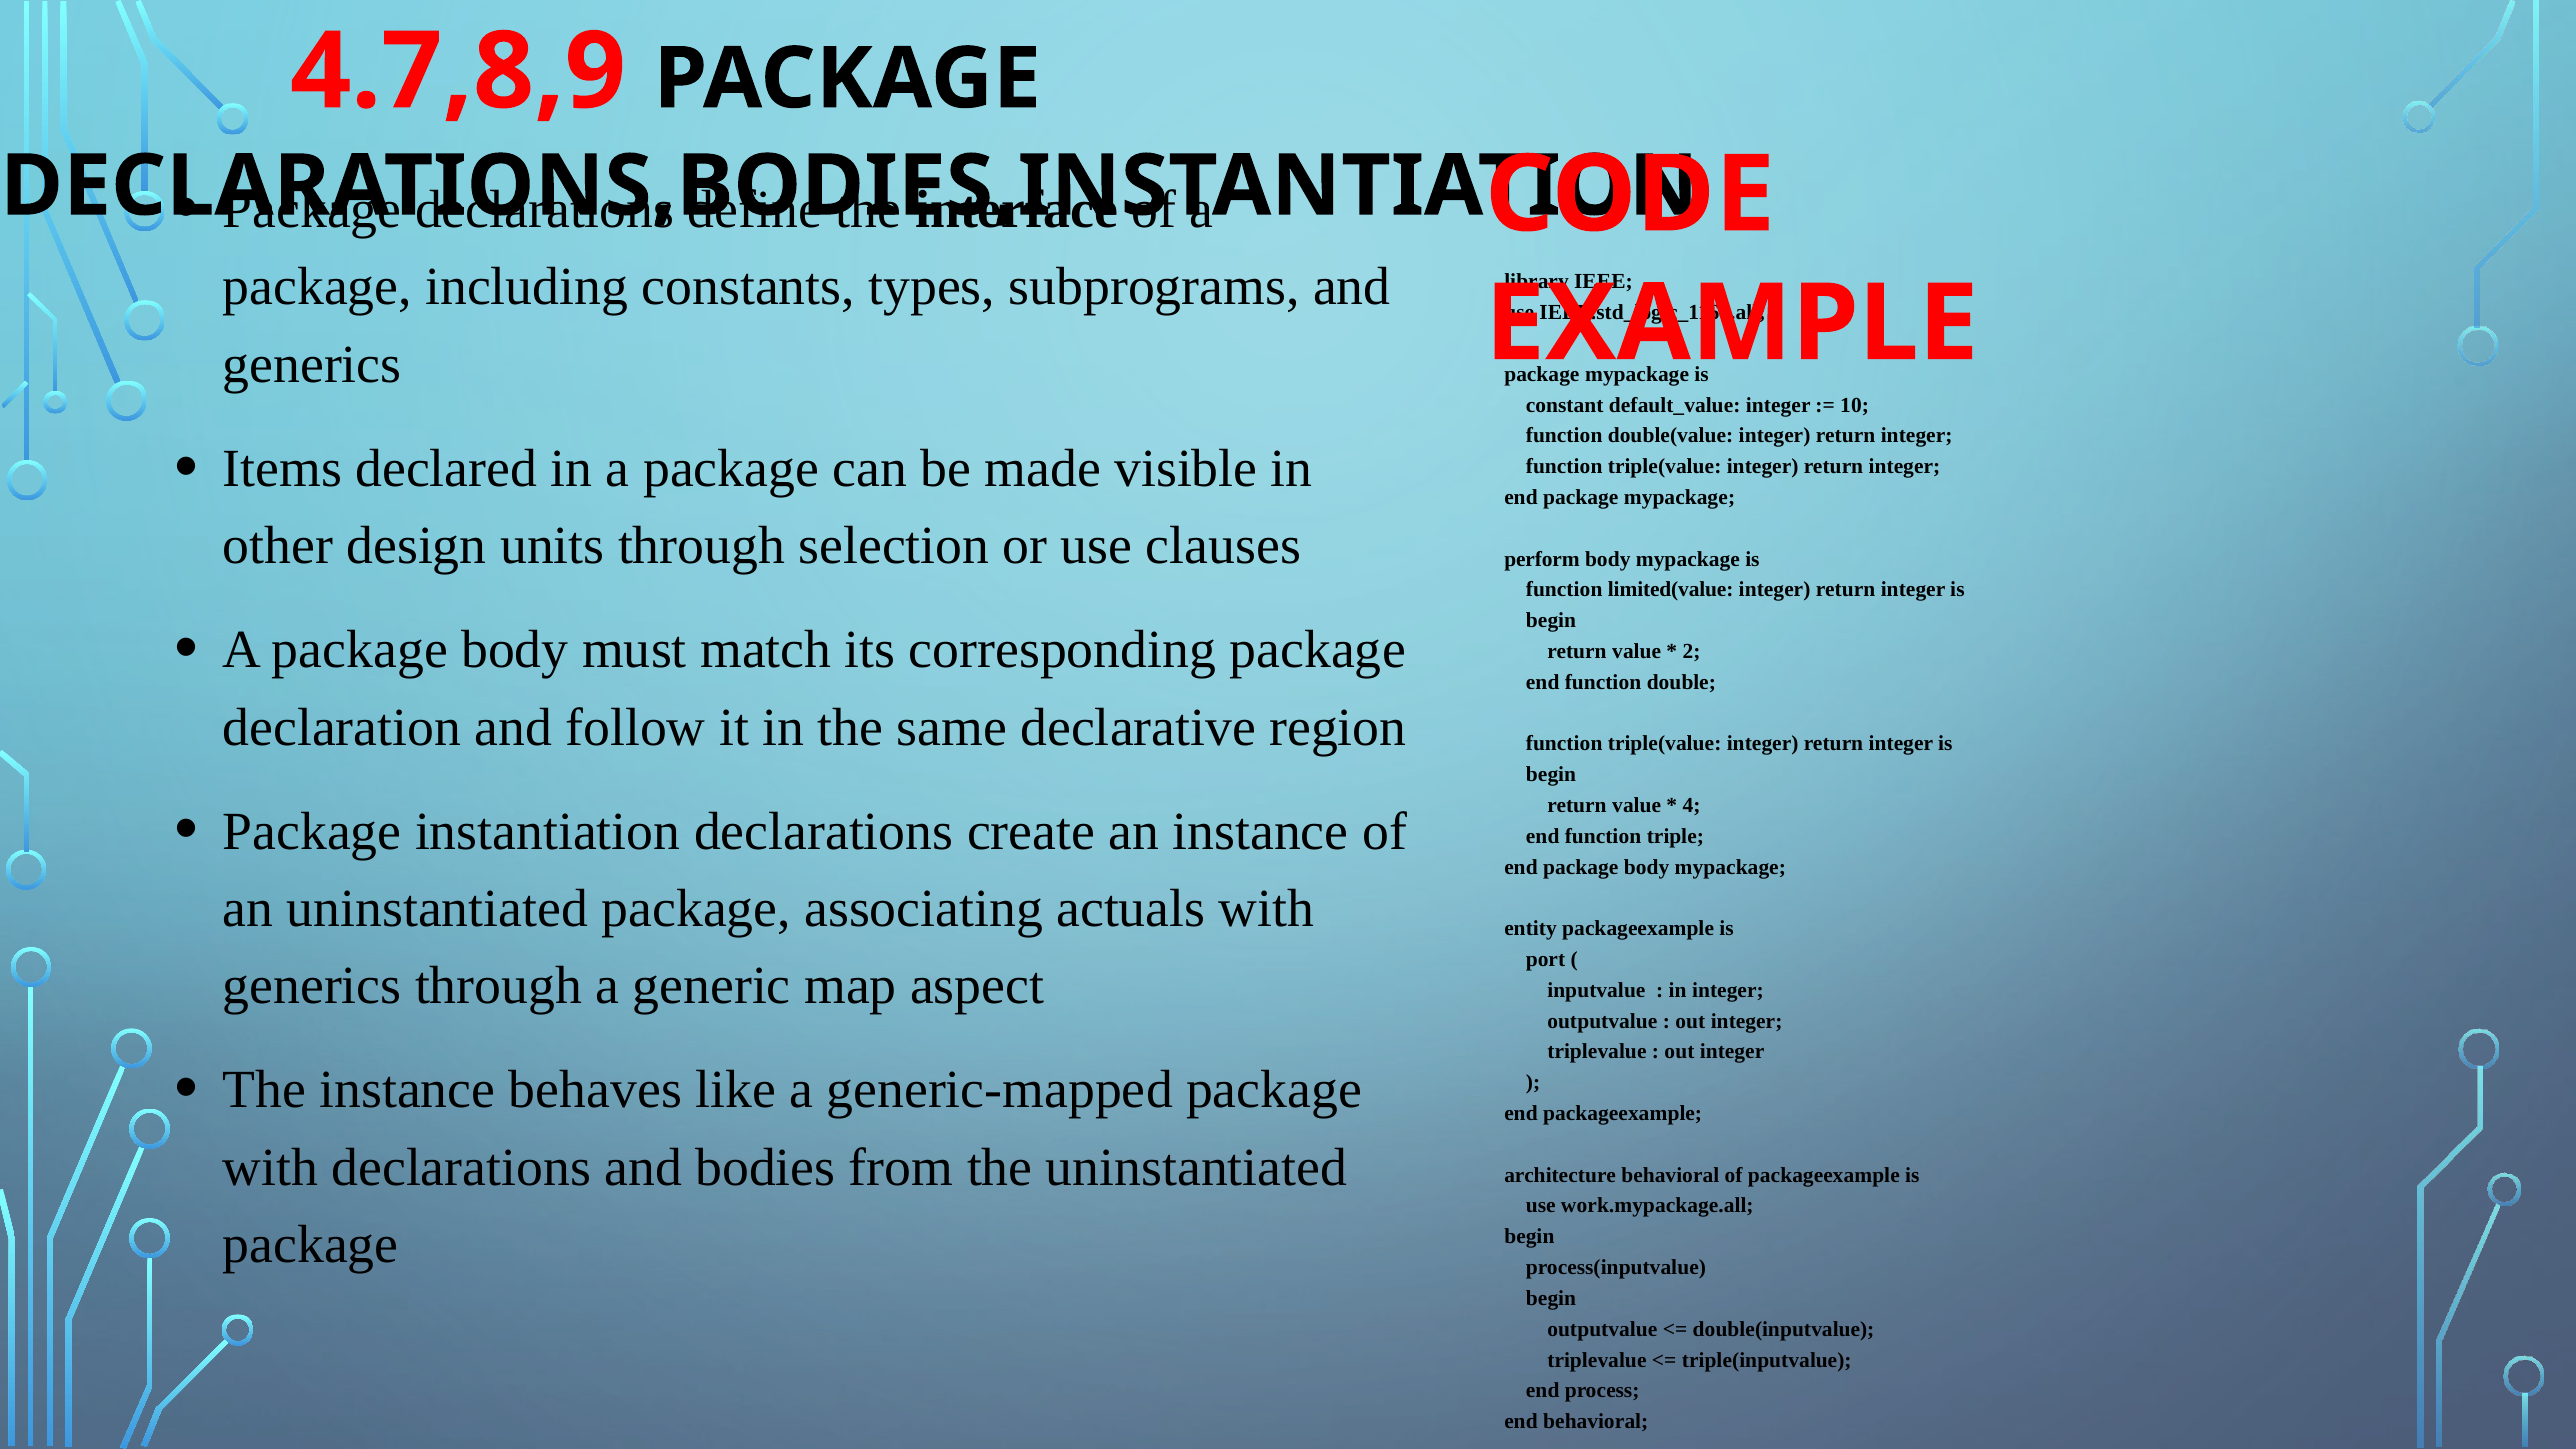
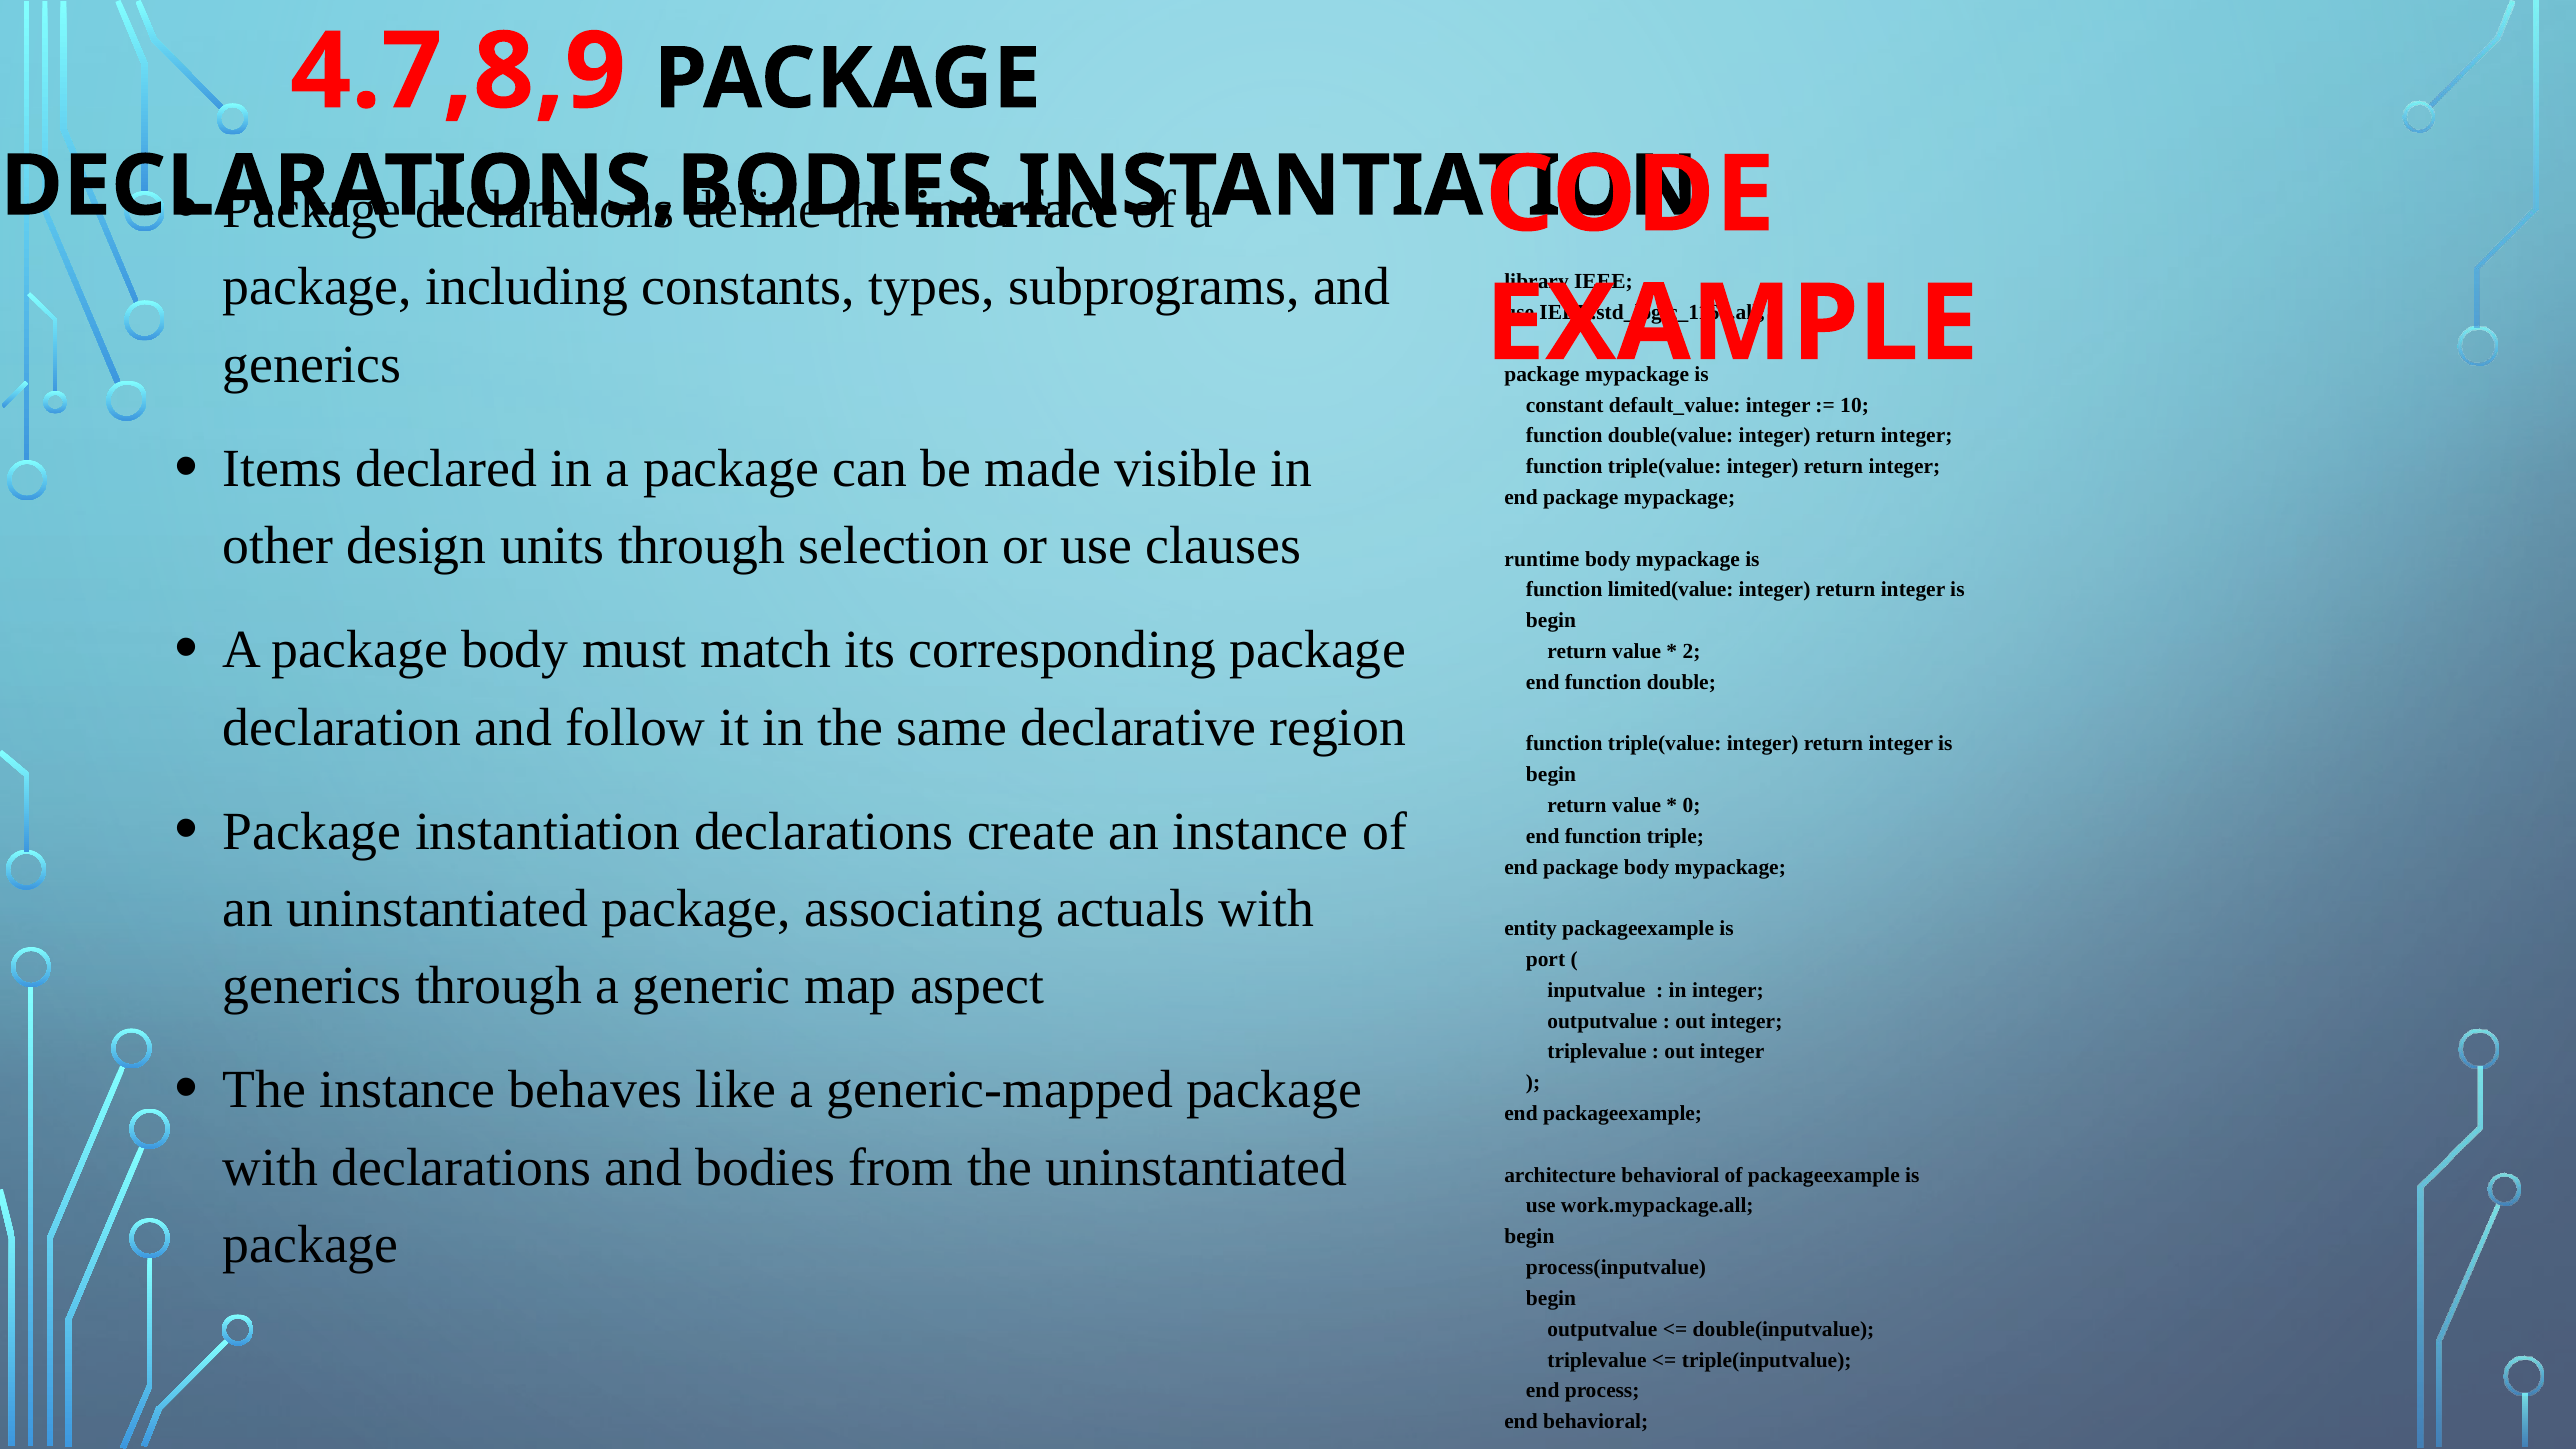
perform: perform -> runtime (1542, 559)
4: 4 -> 0 (1692, 805)
